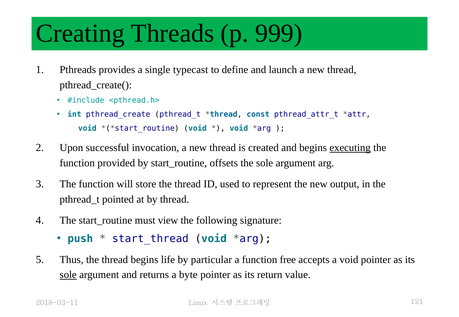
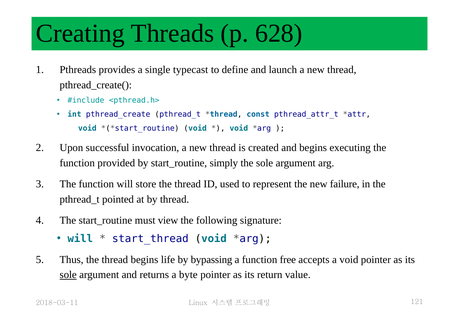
999: 999 -> 628 (279, 33)
executing underline: present -> none (350, 148)
offsets: offsets -> simply (224, 163)
output: output -> failure (345, 185)
push: push -> will (80, 239)
particular: particular -> bypassing (212, 260)
